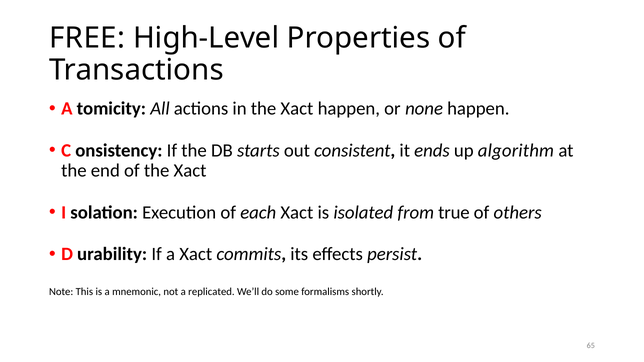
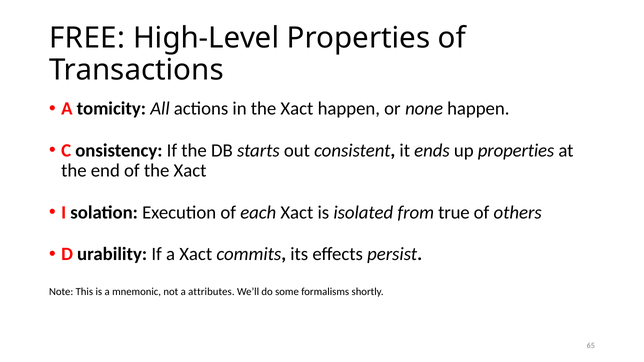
up algorithm: algorithm -> properties (516, 151)
replicated: replicated -> attributes (211, 292)
